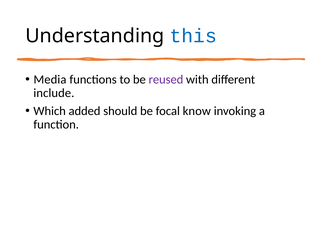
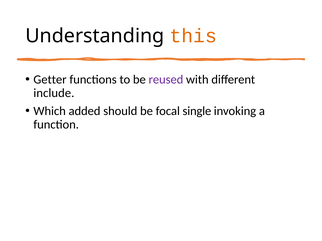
this colour: blue -> orange (193, 36)
Media: Media -> Getter (50, 80)
know: know -> single (197, 111)
